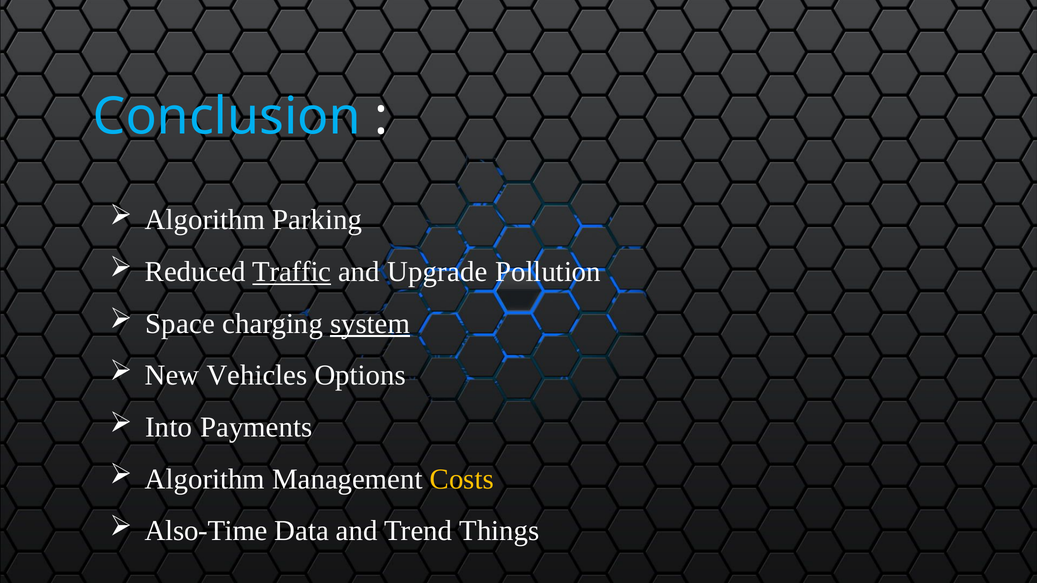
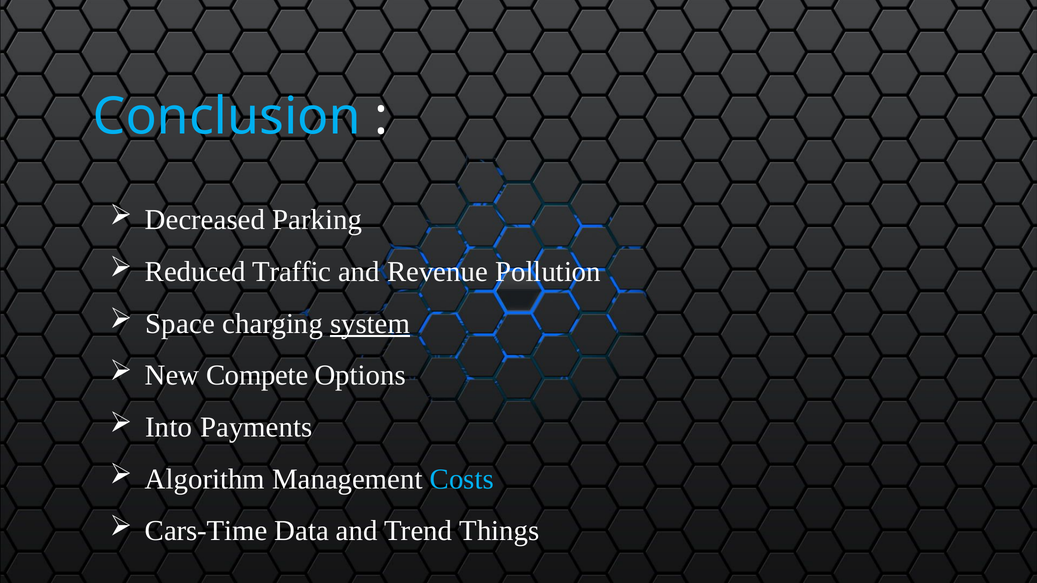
Algorithm: Algorithm -> Decreased (205, 220)
Traffic underline: present -> none (292, 272)
Upgrade: Upgrade -> Revenue (437, 272)
Vehicles: Vehicles -> Compete (257, 376)
Costs colour: yellow -> light blue (462, 479)
Also-Time: Also-Time -> Cars-Time (206, 531)
